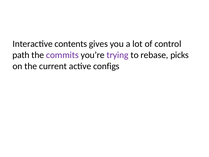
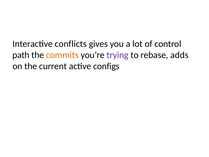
contents: contents -> conflicts (71, 44)
commits colour: purple -> orange (62, 55)
picks: picks -> adds (179, 55)
